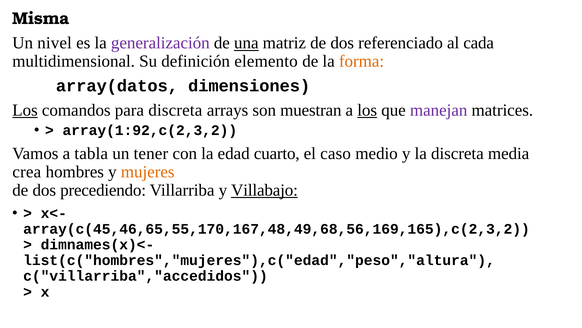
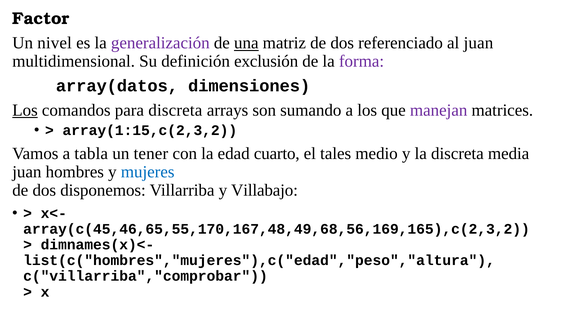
Misma: Misma -> Factor (41, 19)
al cada: cada -> juan (478, 43)
elemento: elemento -> exclusión (266, 61)
forma colour: orange -> purple (362, 61)
muestran: muestran -> sumando (311, 110)
los underline: present -> none (367, 110)
array(1:92,c(2,3,2: array(1:92,c(2,3,2 -> array(1:15,c(2,3,2 (150, 130)
caso: caso -> tales (336, 153)
crea: crea -> juan (27, 171)
mujeres colour: orange -> blue (148, 171)
precediendo: precediendo -> disponemos (103, 190)
Villabajo underline: present -> none (265, 190)
c("villarriba","accedidos: c("villarriba","accedidos -> c("villarriba","comprobar (145, 276)
